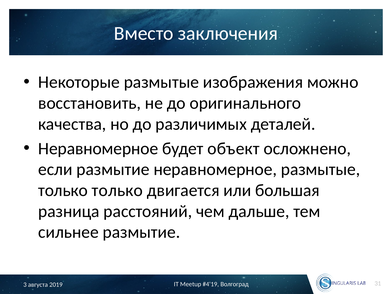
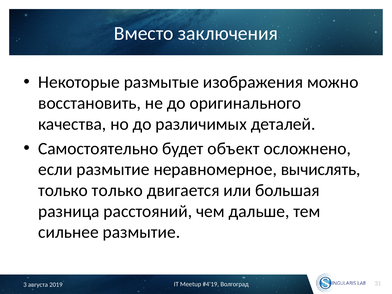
Неравномерное: Неравномерное -> Самостоятельно (98, 149)
неравномерное размытые: размытые -> вычислять (321, 169)
